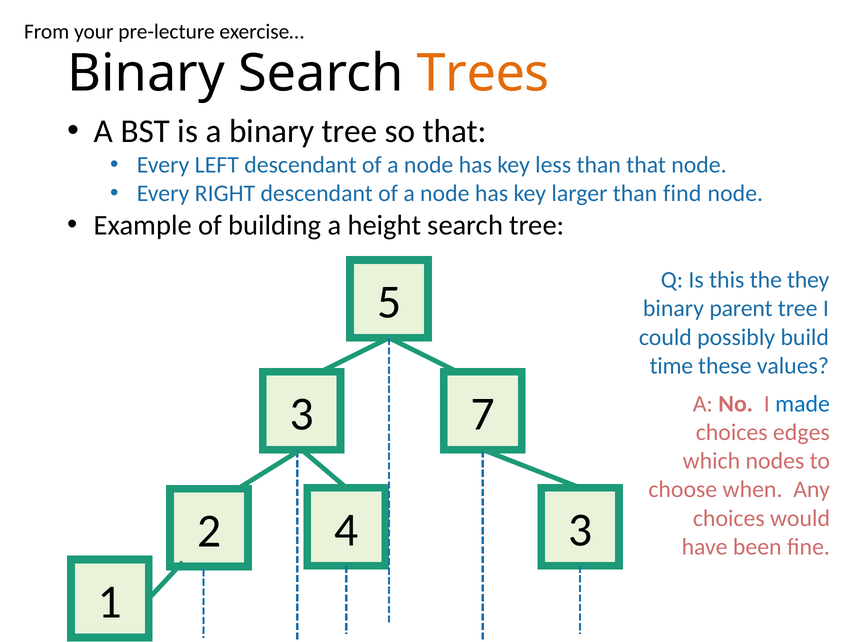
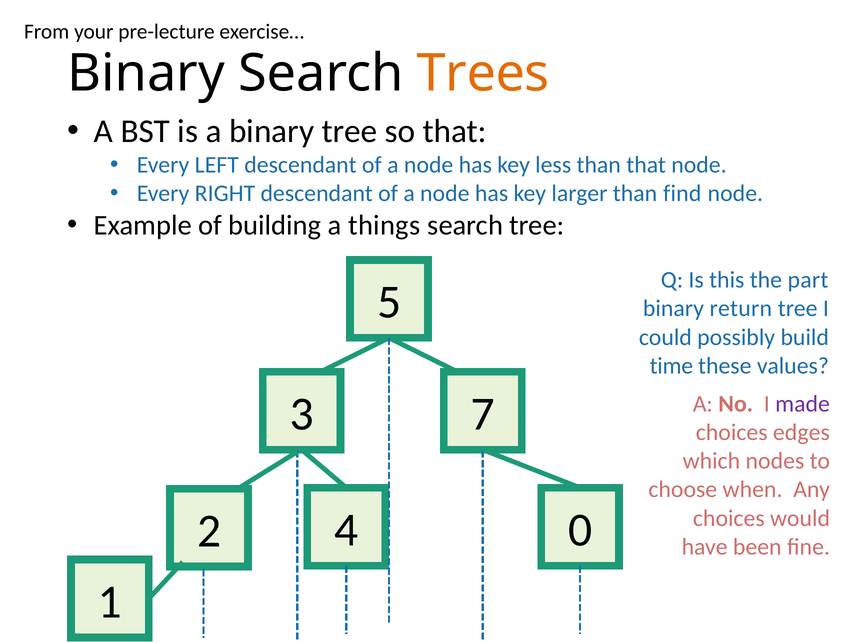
height: height -> things (384, 225)
they: they -> part (808, 280)
parent: parent -> return (741, 309)
made colour: blue -> purple (803, 404)
2 3: 3 -> 0 (580, 530)
